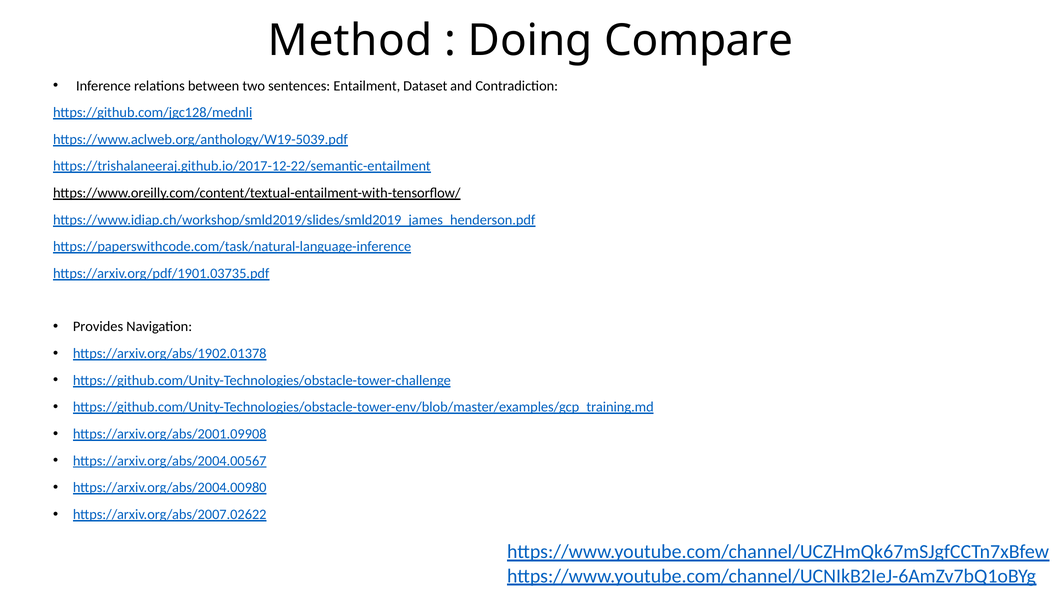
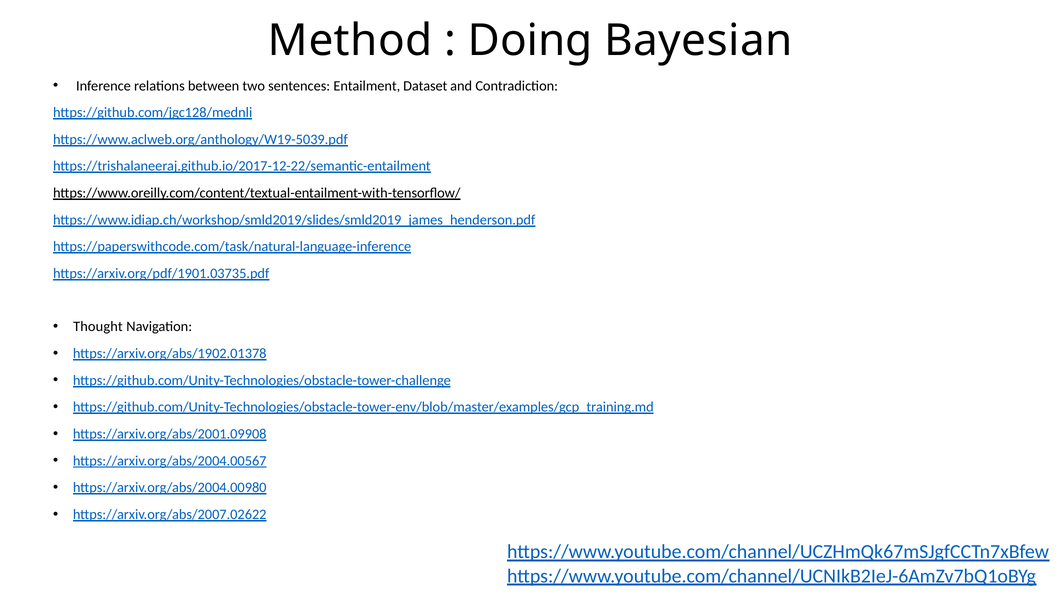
Compare: Compare -> Bayesian (698, 41)
Provides: Provides -> Thought (98, 327)
